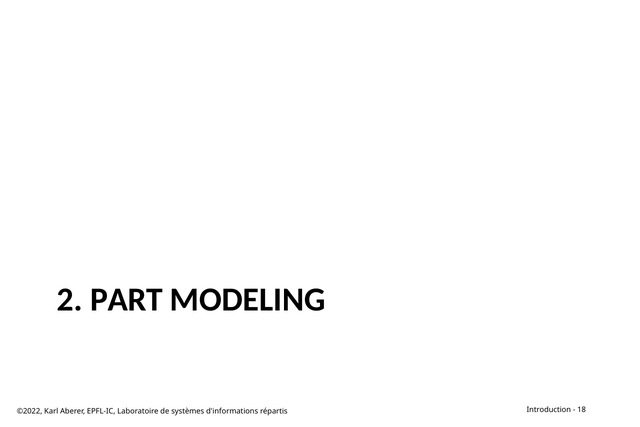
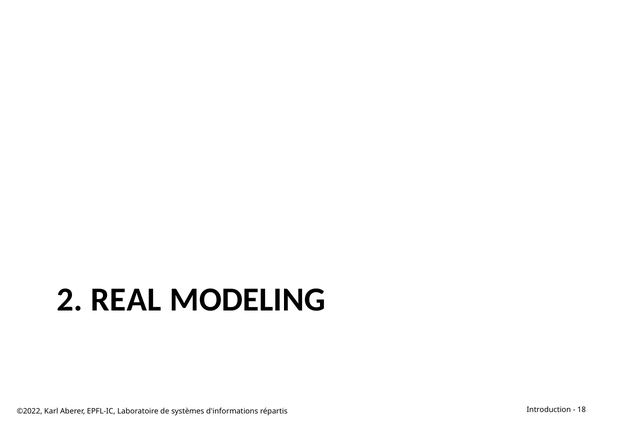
PART: PART -> REAL (126, 300)
